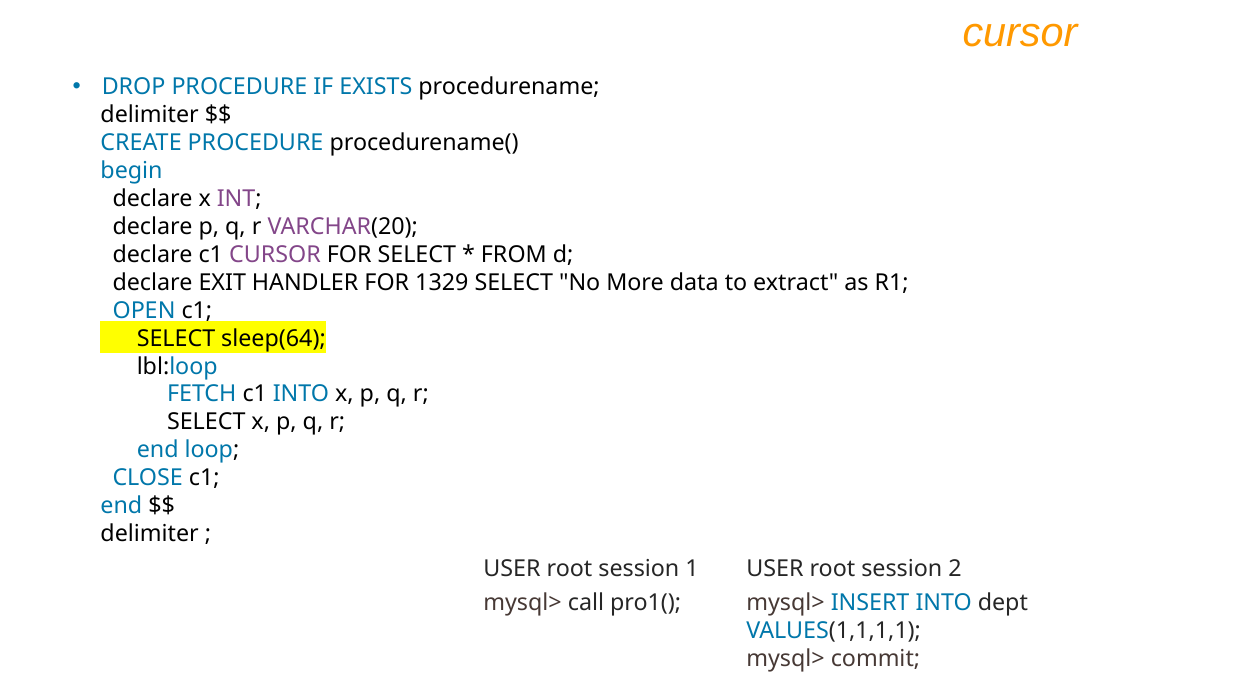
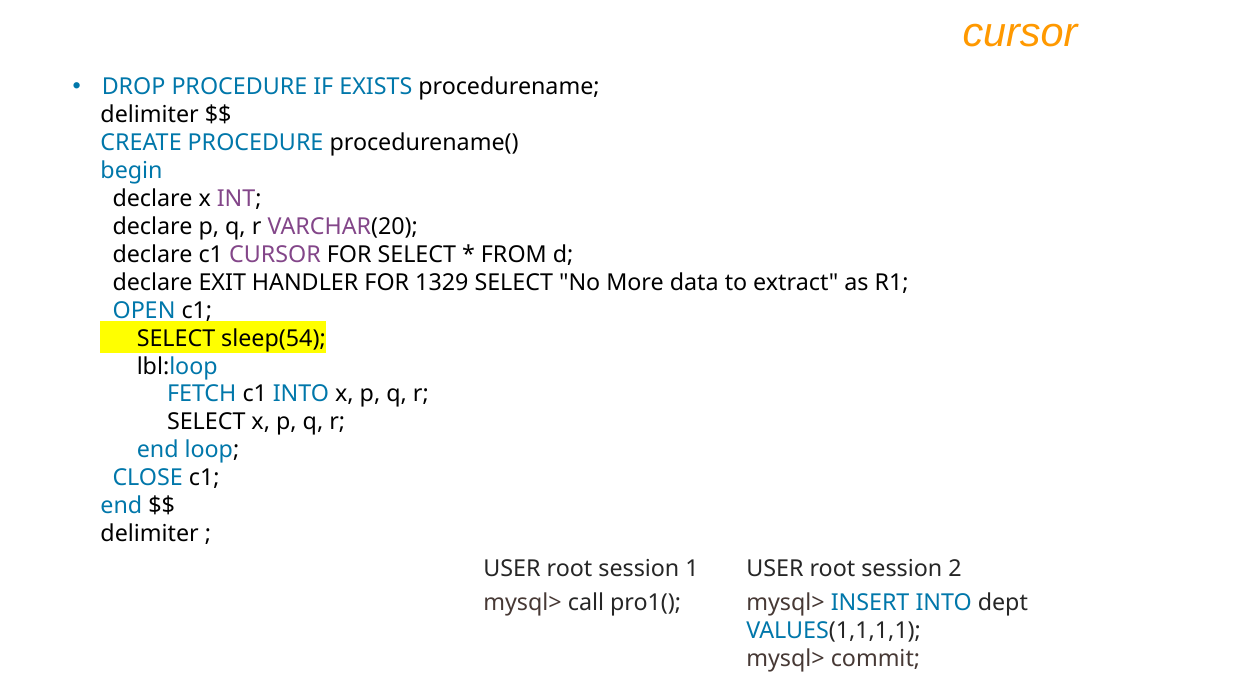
sleep(64: sleep(64 -> sleep(54 (273, 338)
